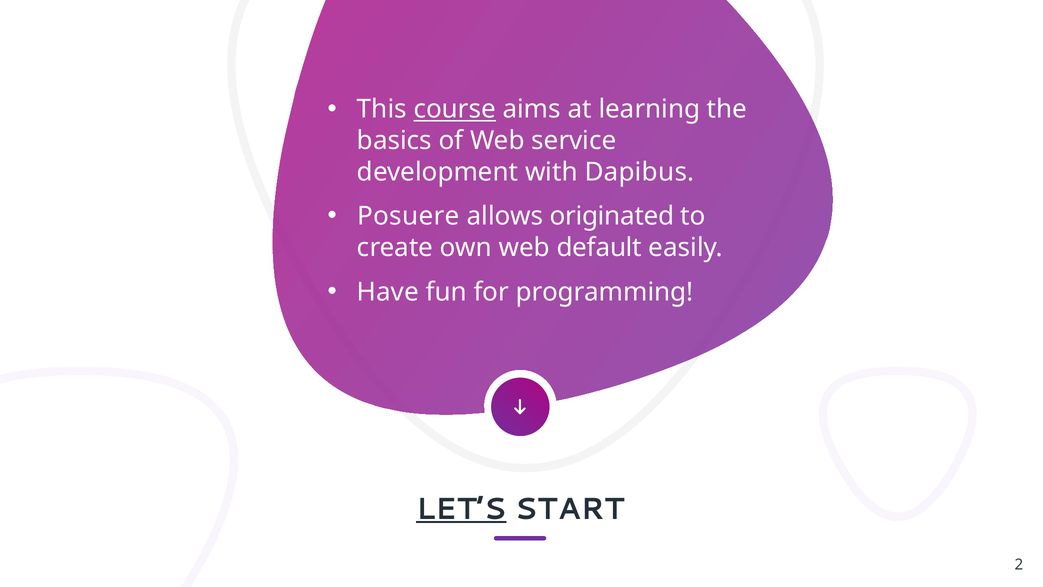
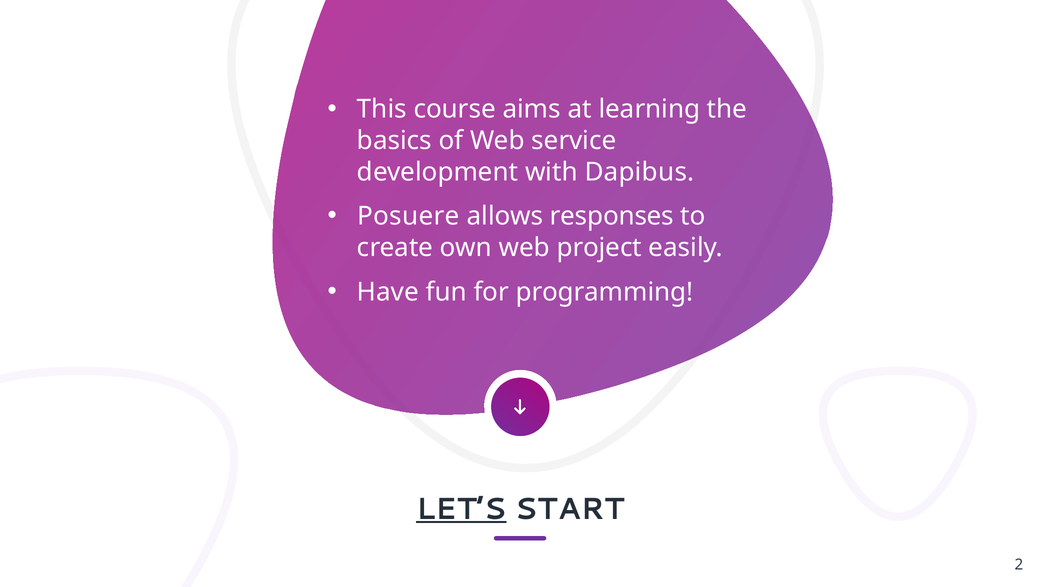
course underline: present -> none (455, 109)
originated: originated -> responses (612, 216)
default: default -> project (599, 247)
